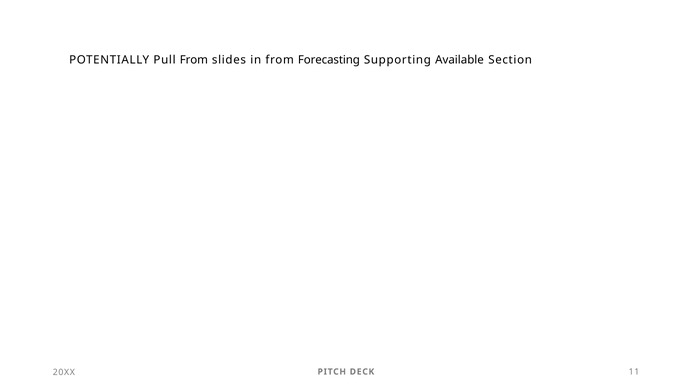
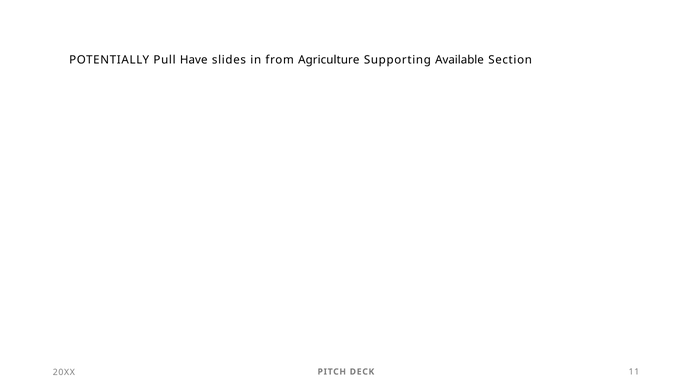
Pull From: From -> Have (194, 60)
Forecasting: Forecasting -> Agriculture (329, 60)
